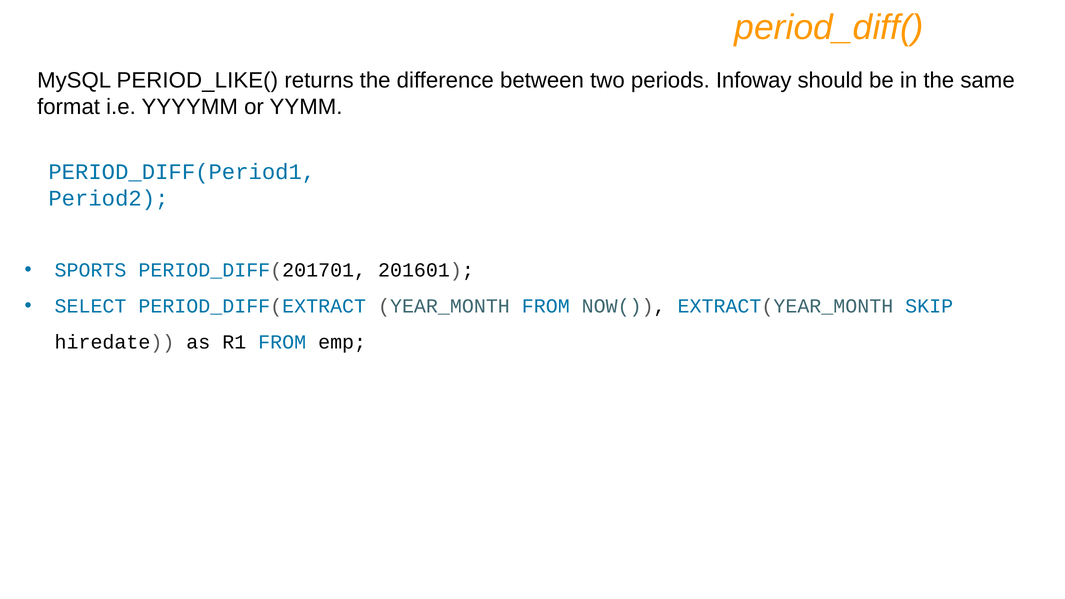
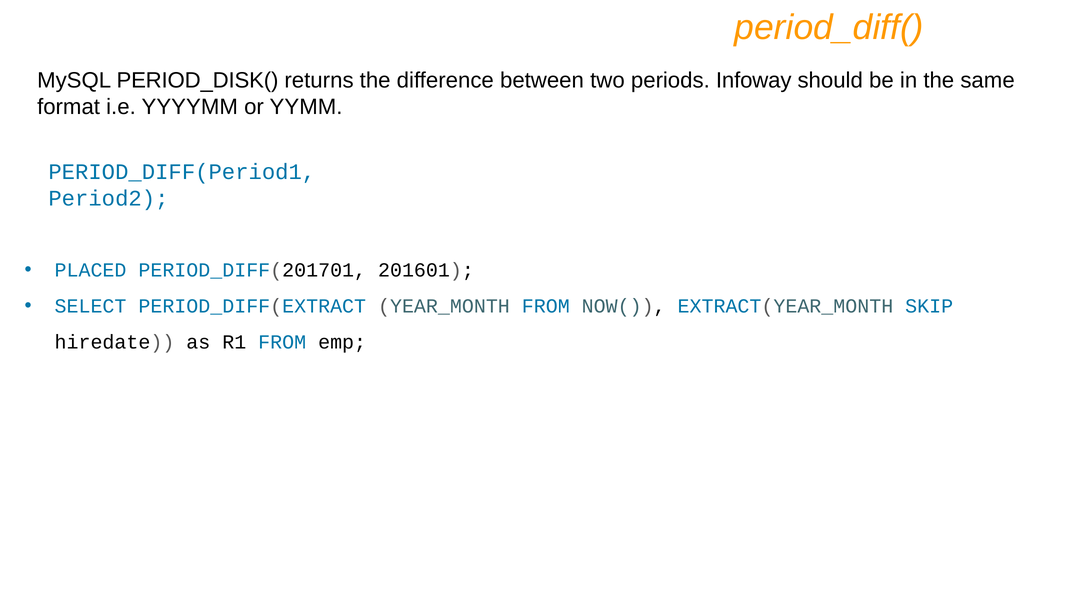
PERIOD_LIKE(: PERIOD_LIKE( -> PERIOD_DISK( (197, 80)
SPORTS: SPORTS -> PLACED (91, 270)
